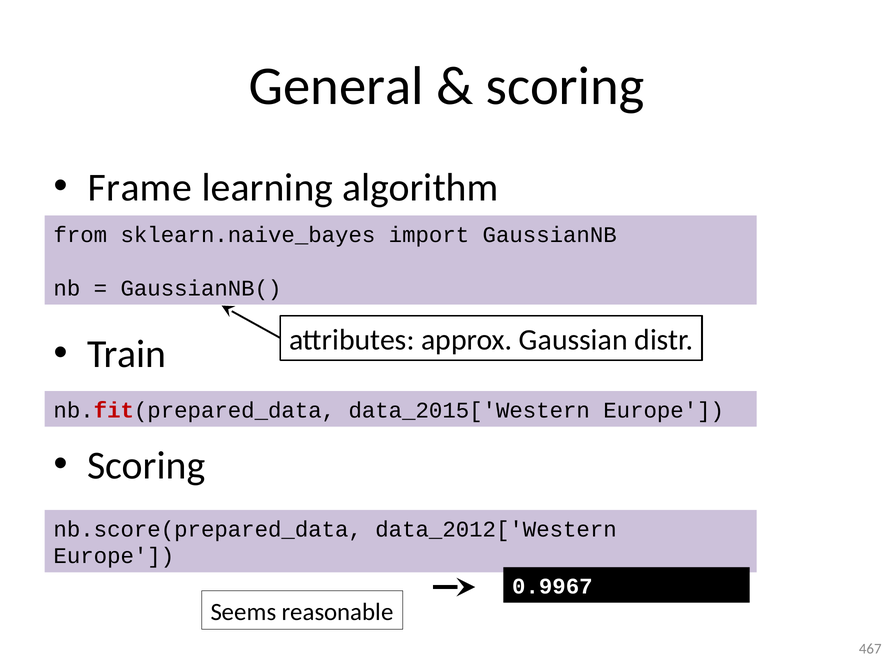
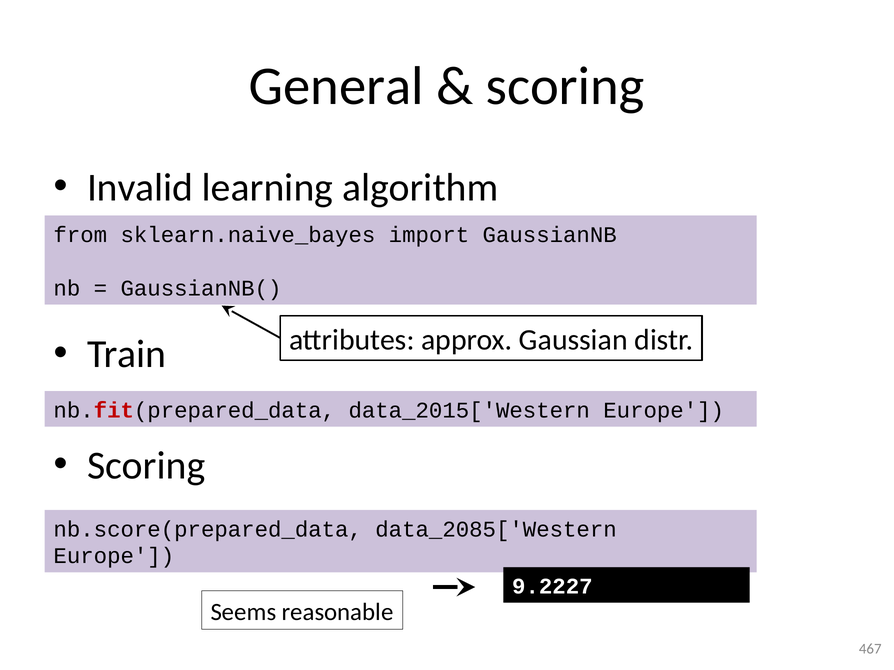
Frame: Frame -> Invalid (140, 188)
data_2012['Western: data_2012['Western -> data_2085['Western (496, 530)
0.9967: 0.9967 -> 9.2227 (552, 587)
